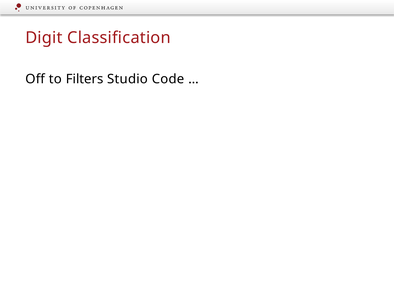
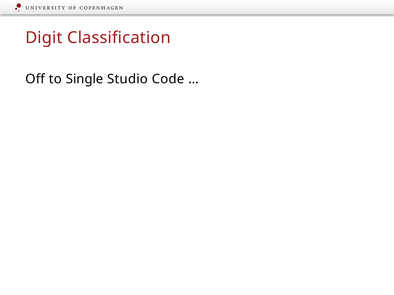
Filters: Filters -> Single (85, 79)
